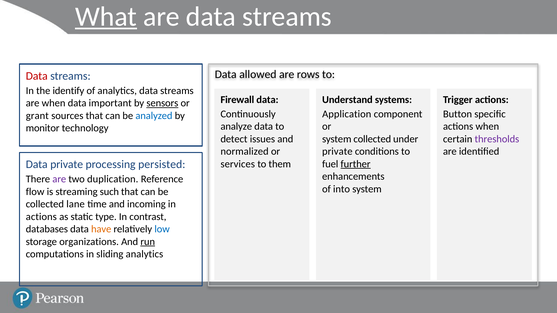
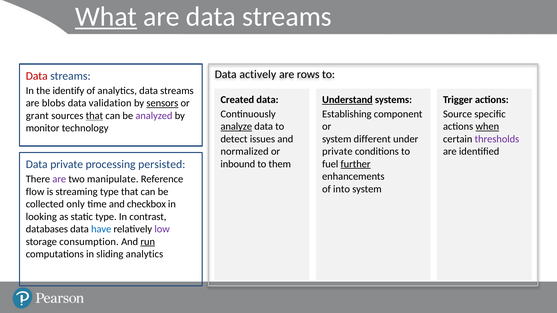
allowed: allowed -> actively (258, 74)
Firewall: Firewall -> Created (237, 100)
Understand underline: none -> present (347, 100)
are when: when -> blobs (54, 103)
important: important -> validation (110, 103)
Application: Application -> Establishing (347, 114)
Button: Button -> Source (458, 114)
that underline: none -> present (94, 116)
analyzed colour: blue -> purple (154, 116)
analyze underline: none -> present (236, 127)
when underline: none -> present (487, 127)
system collected: collected -> different (372, 139)
services: services -> inbound (238, 164)
duplication: duplication -> manipulate (113, 179)
streaming such: such -> type (109, 192)
lane: lane -> only (76, 204)
incoming: incoming -> checkbox (146, 204)
actions: actions -> looking (41, 217)
have colour: orange -> blue (101, 229)
low colour: blue -> purple (162, 229)
organizations: organizations -> consumption (89, 242)
